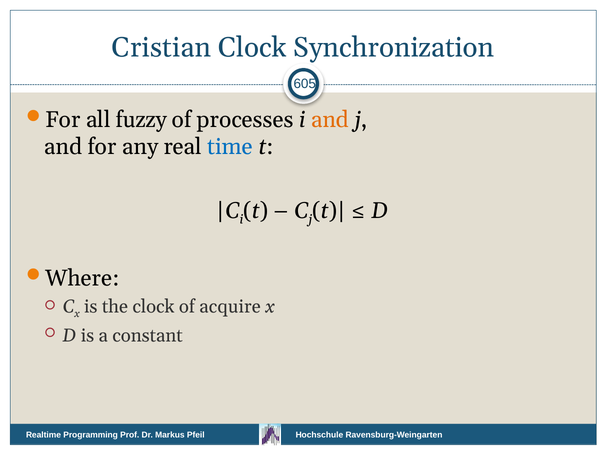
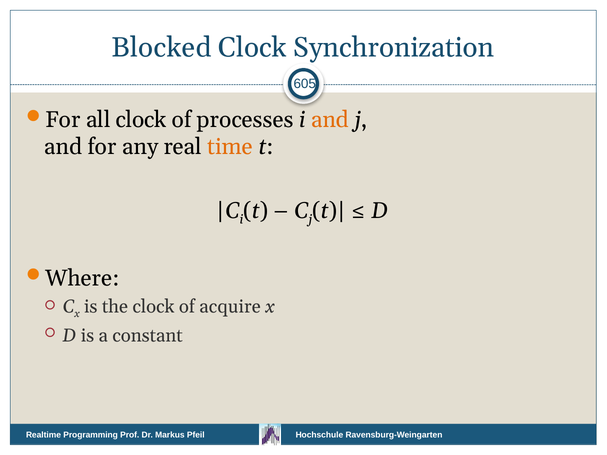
Cristian: Cristian -> Blocked (162, 48)
all fuzzy: fuzzy -> clock (141, 120)
time colour: blue -> orange (230, 147)
